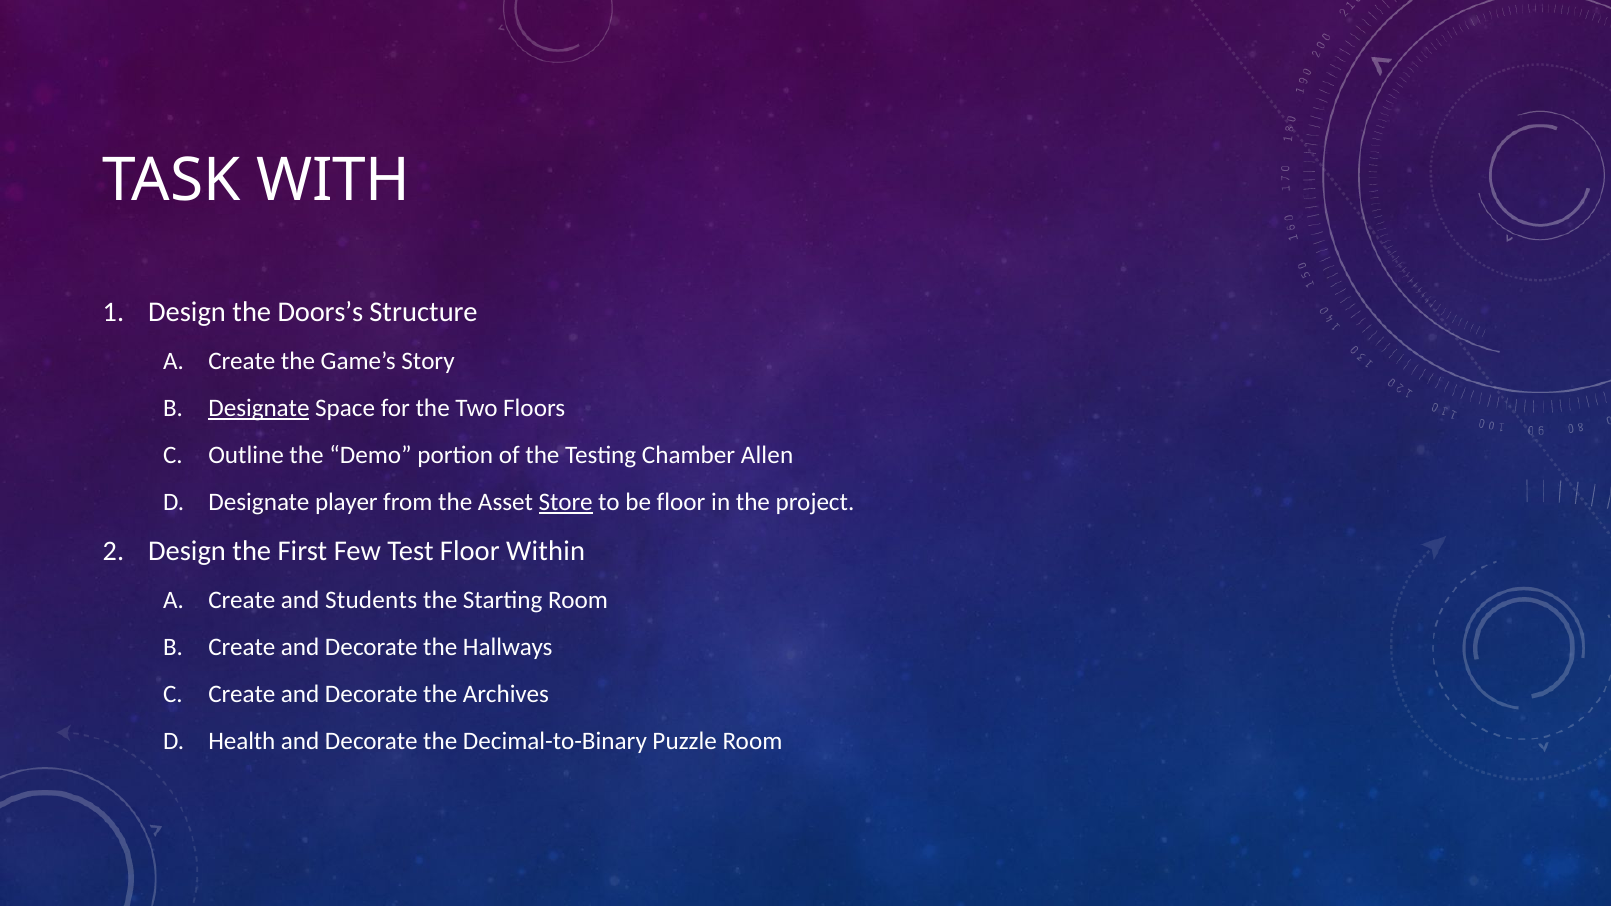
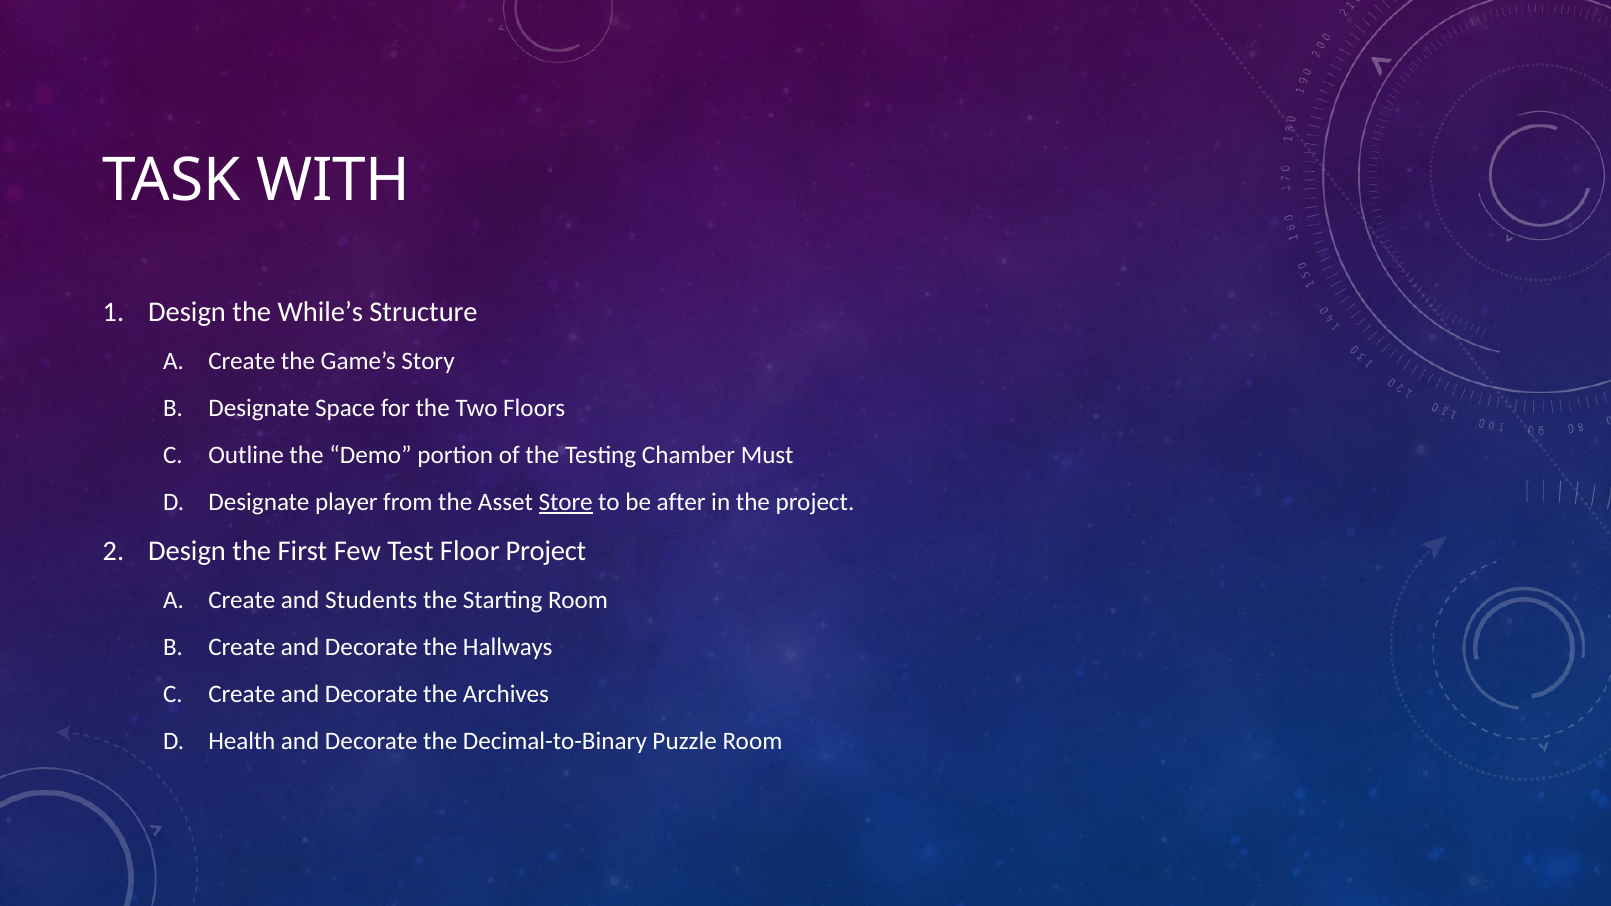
Doors’s: Doors’s -> While’s (320, 313)
Designate underline: present -> none (259, 408)
Allen: Allen -> Must (767, 455)
be floor: floor -> after (681, 502)
Floor Within: Within -> Project (546, 552)
